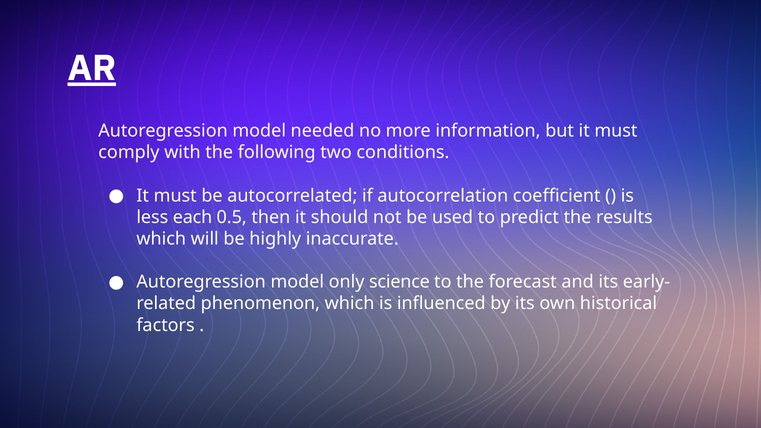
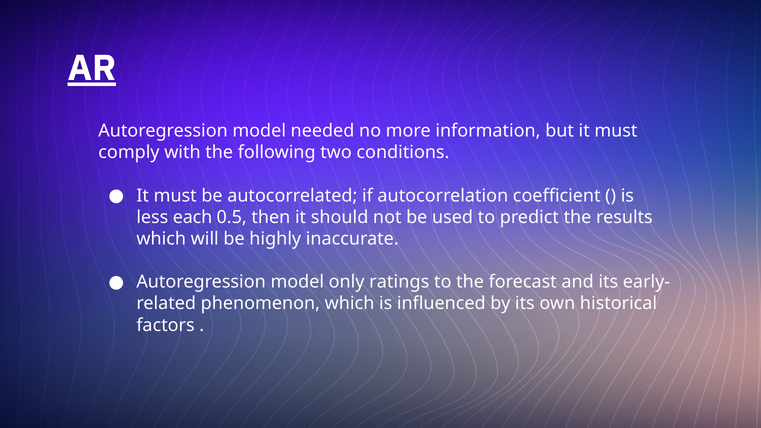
science: science -> ratings (399, 282)
